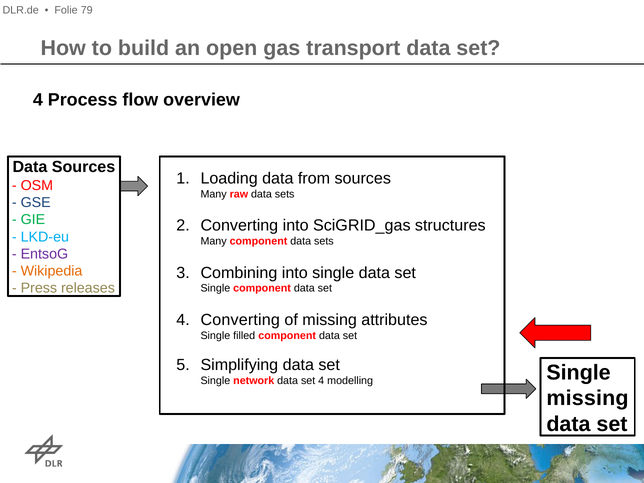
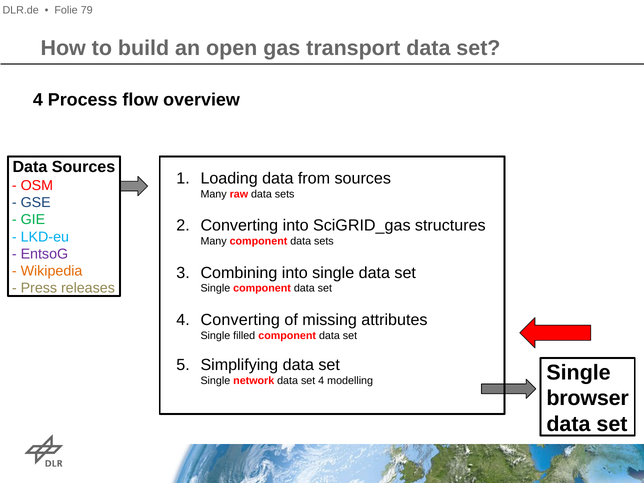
missing: missing -> browser (588, 398)
